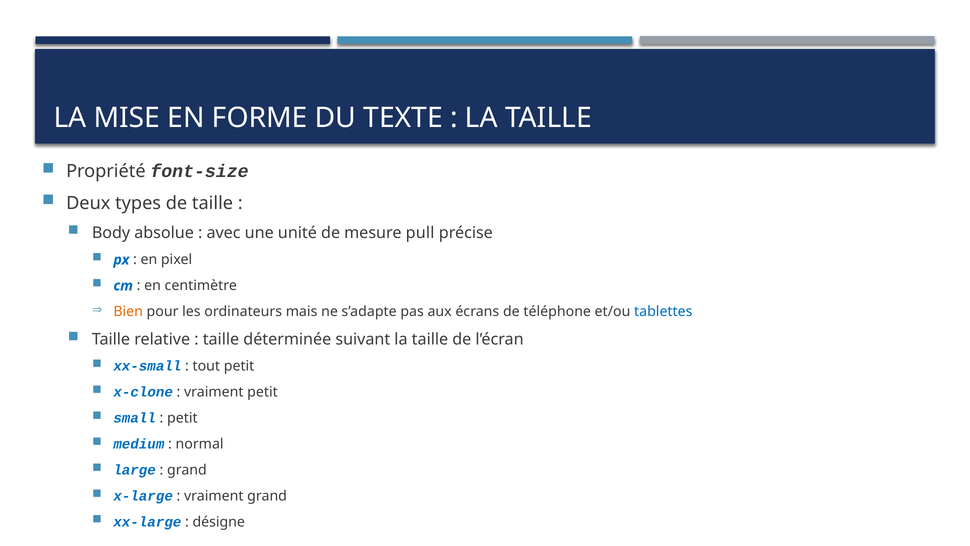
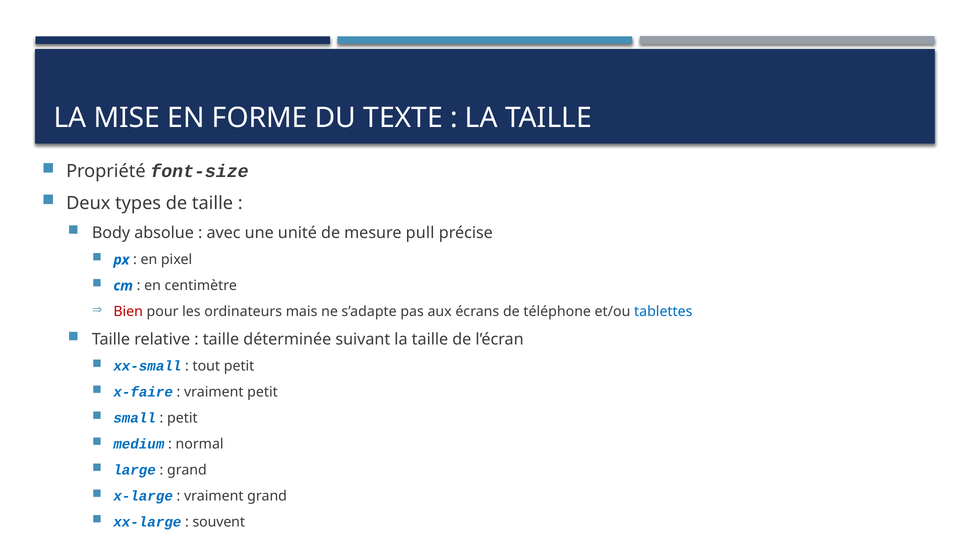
Bien colour: orange -> red (128, 311)
x-clone: x-clone -> x-faire (143, 392)
désigne: désigne -> souvent (219, 522)
